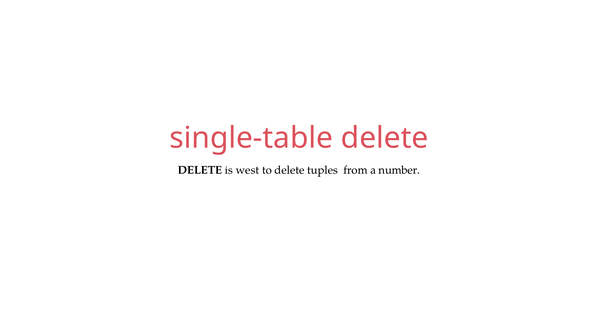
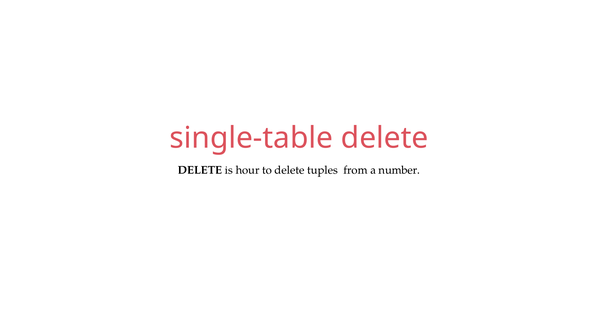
west: west -> hour (248, 170)
